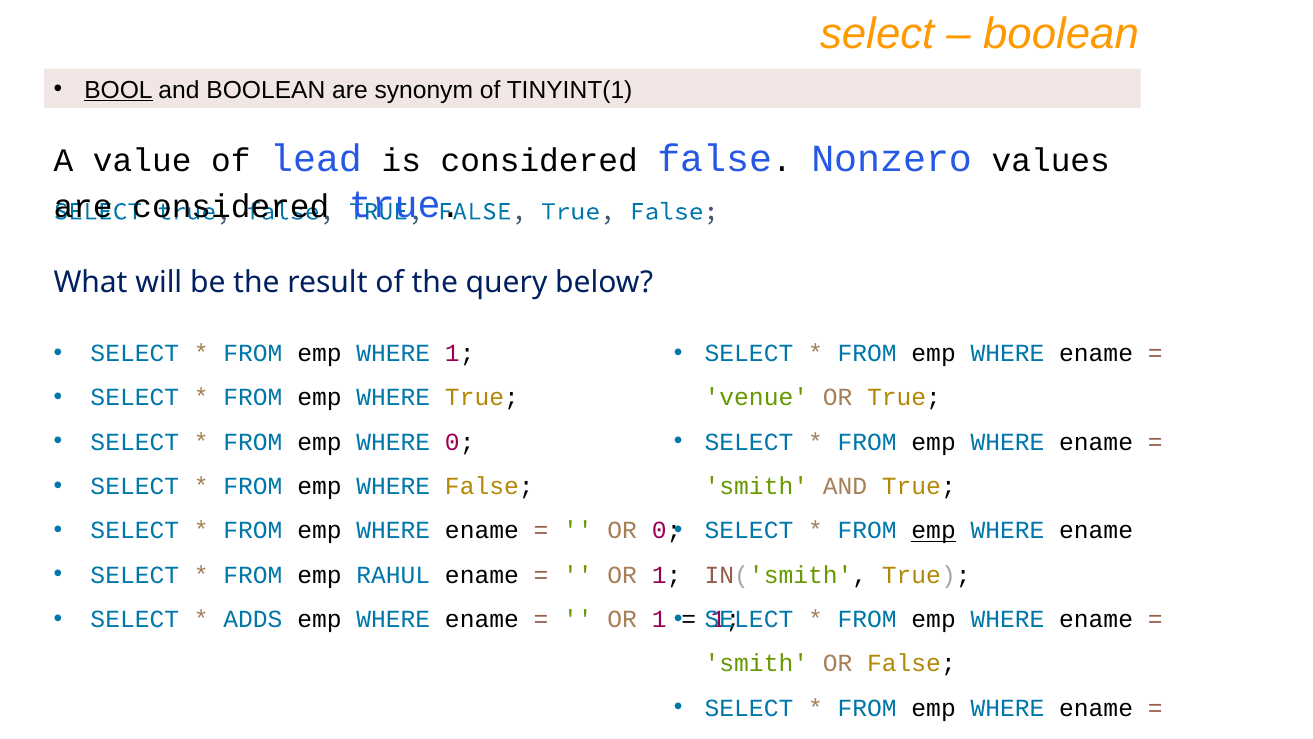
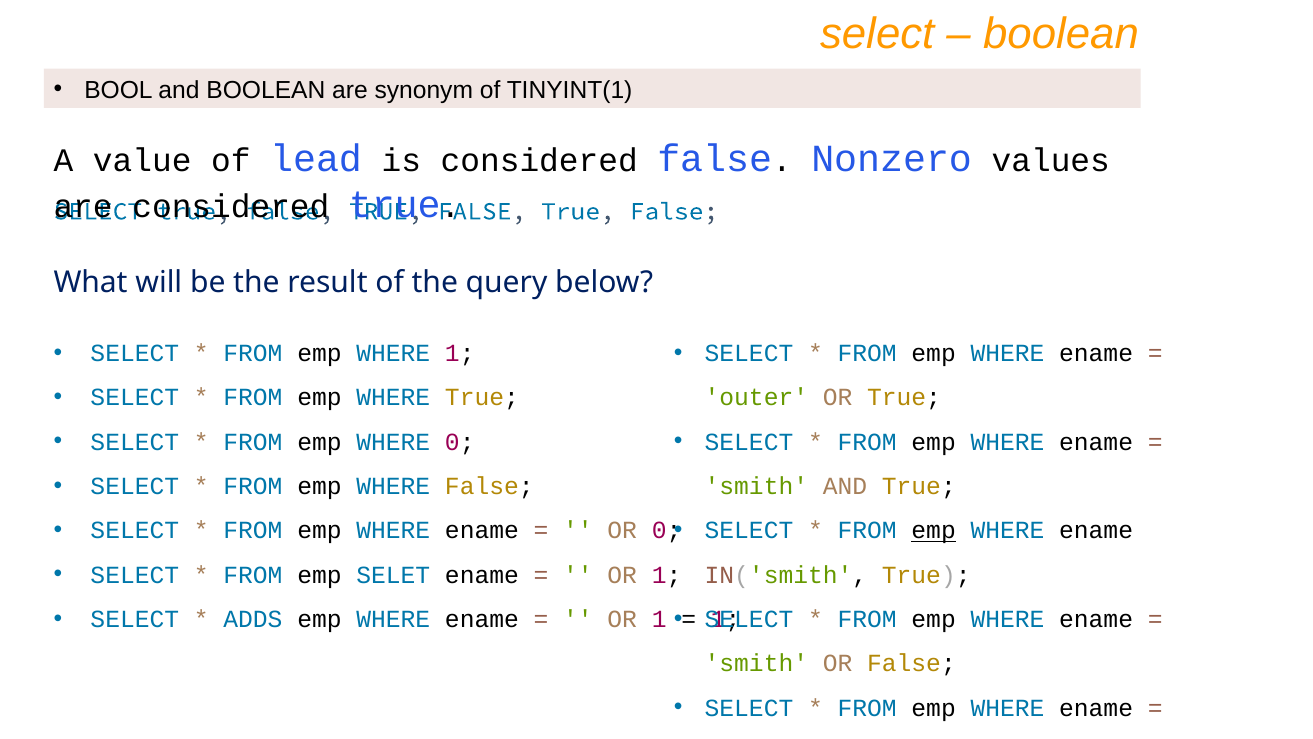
BOOL underline: present -> none (118, 90)
venue: venue -> outer (756, 397)
RAHUL: RAHUL -> SELET (393, 575)
